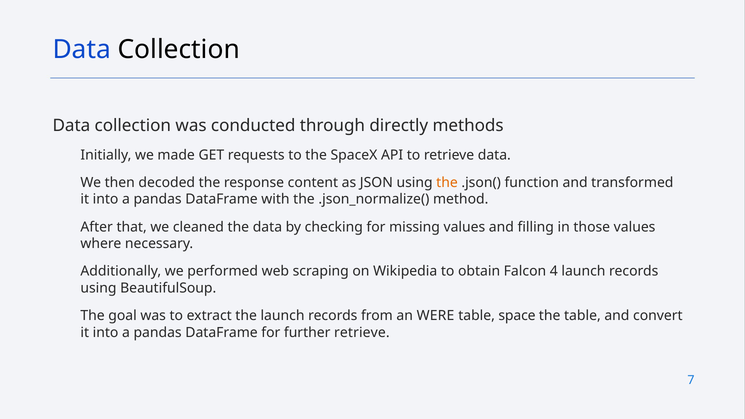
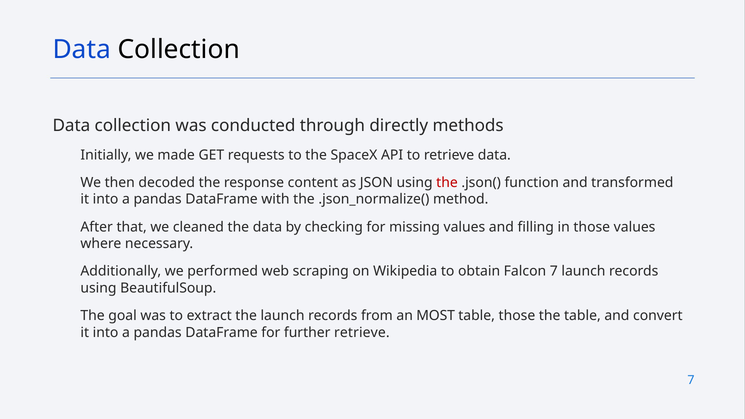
the colour: orange -> red (447, 183)
Falcon 4: 4 -> 7 (554, 271)
WERE: WERE -> MOST (436, 316)
table space: space -> those (517, 316)
